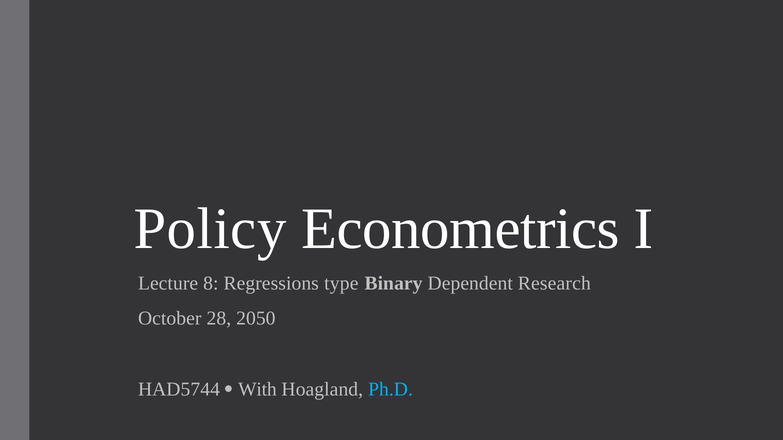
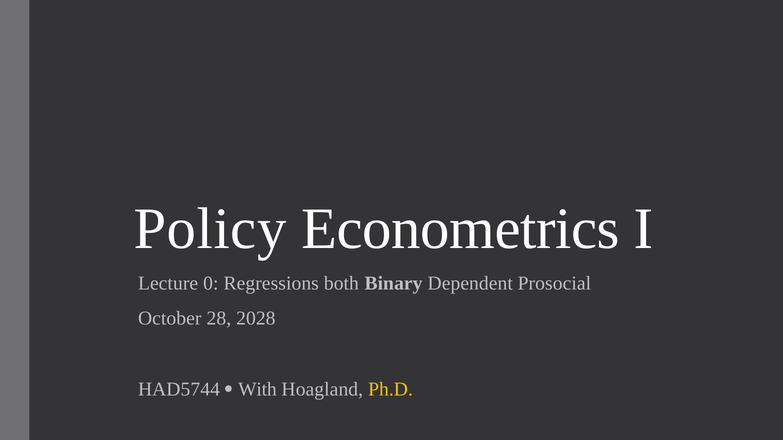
8: 8 -> 0 (211, 283)
type: type -> both (341, 283)
Research: Research -> Prosocial (554, 283)
2050: 2050 -> 2028 (256, 319)
Ph.D colour: light blue -> yellow (391, 390)
